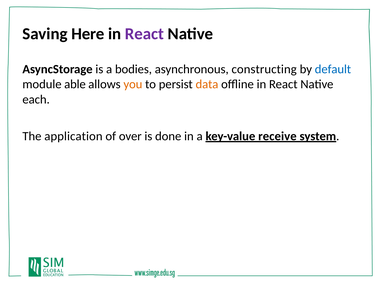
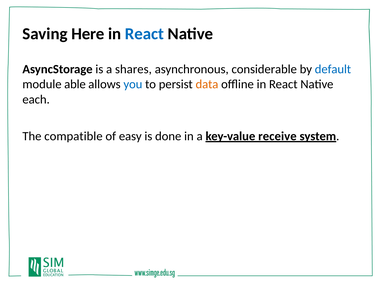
React colour: purple -> blue (144, 34)
bodies: bodies -> shares (133, 69)
constructing: constructing -> considerable (264, 69)
you colour: orange -> blue (133, 84)
application: application -> compatible (73, 136)
over: over -> easy (130, 136)
